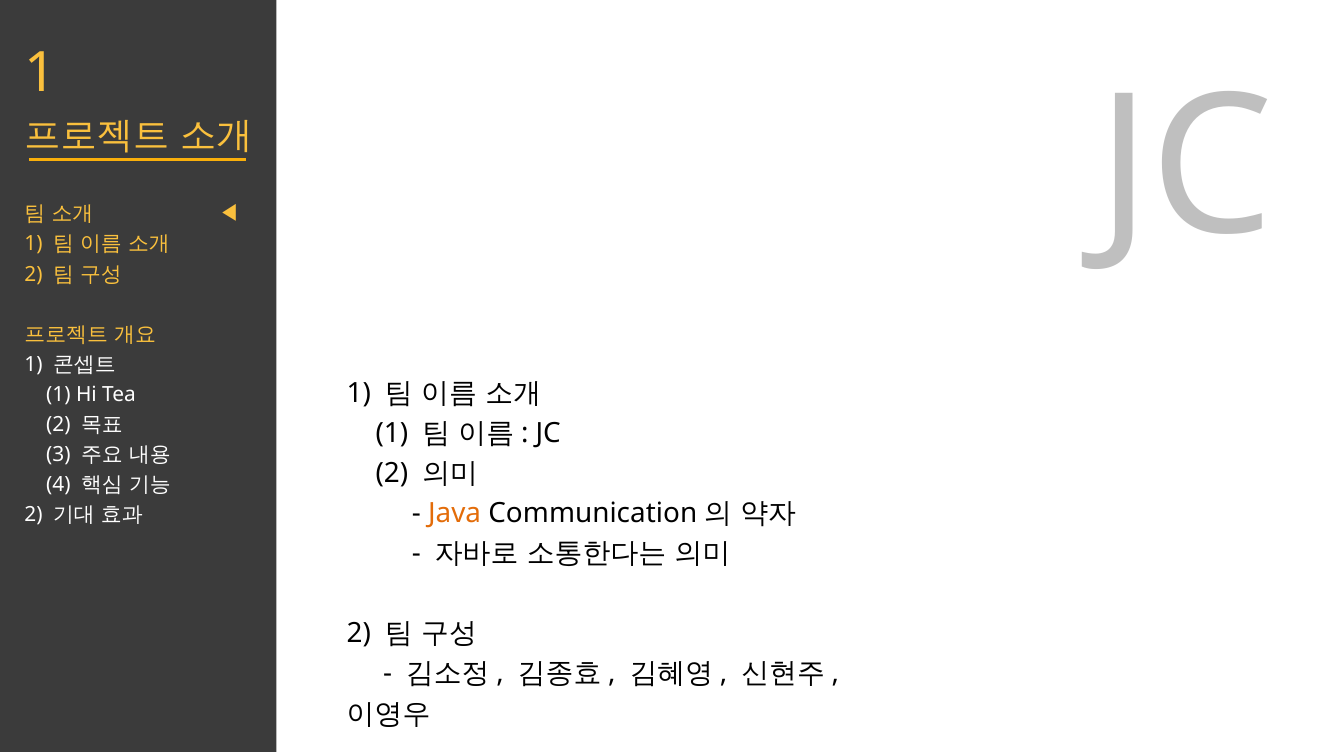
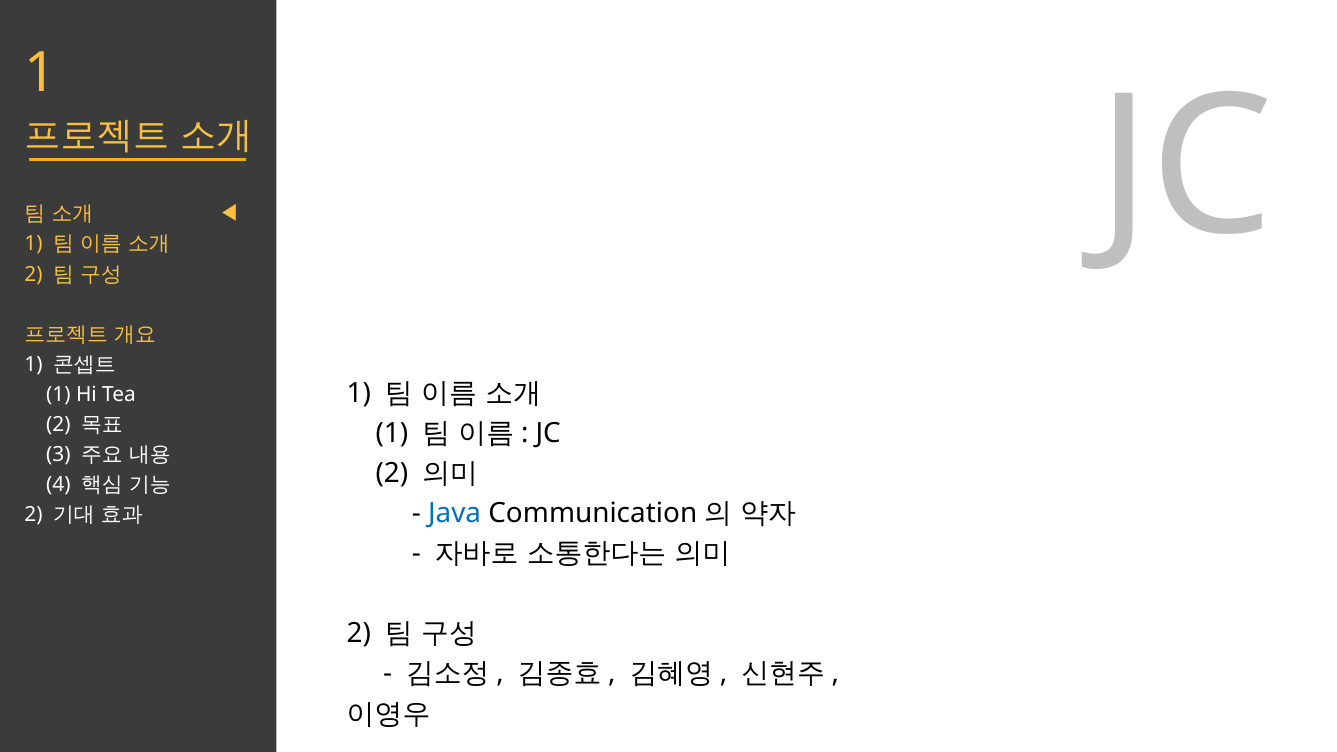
Java colour: orange -> blue (455, 513)
